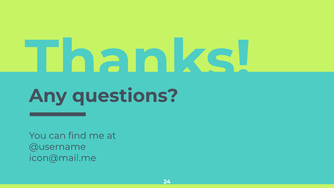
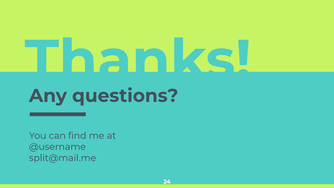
icon@mail.me: icon@mail.me -> split@mail.me (63, 158)
